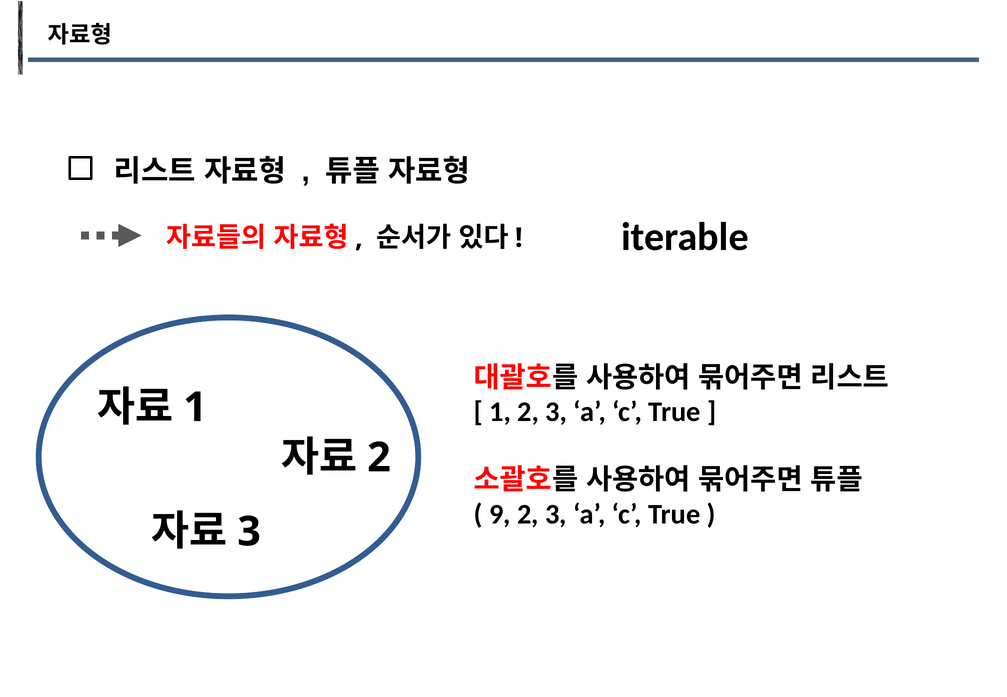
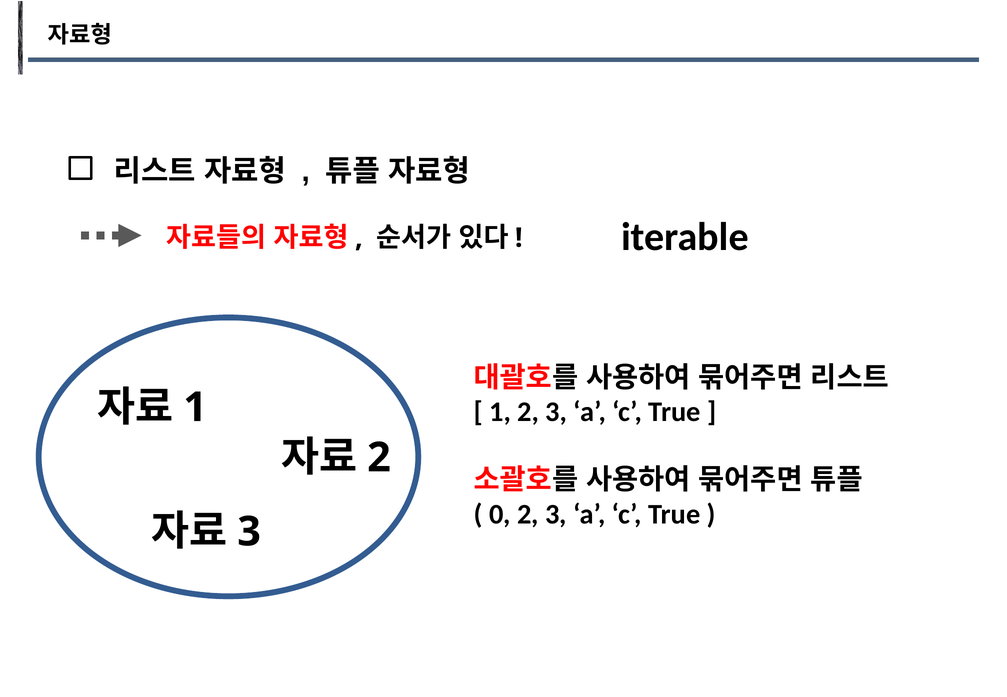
9: 9 -> 0 (500, 514)
